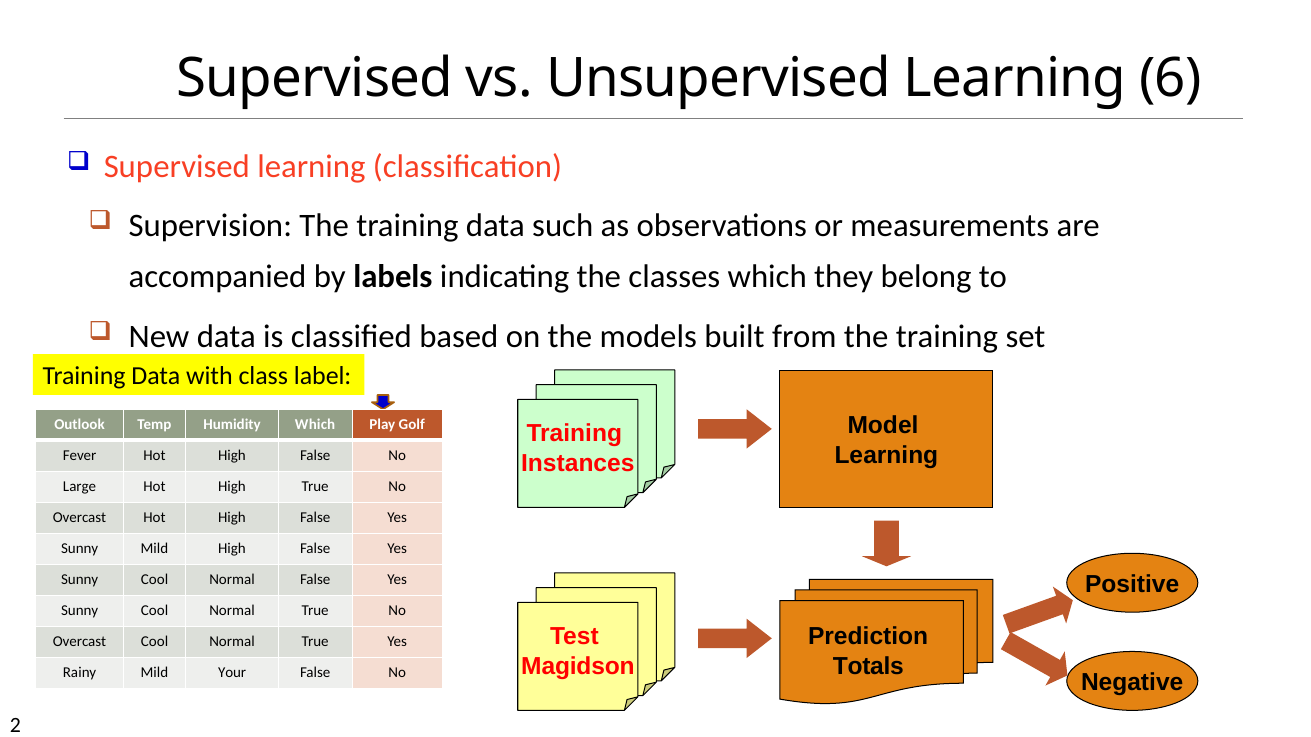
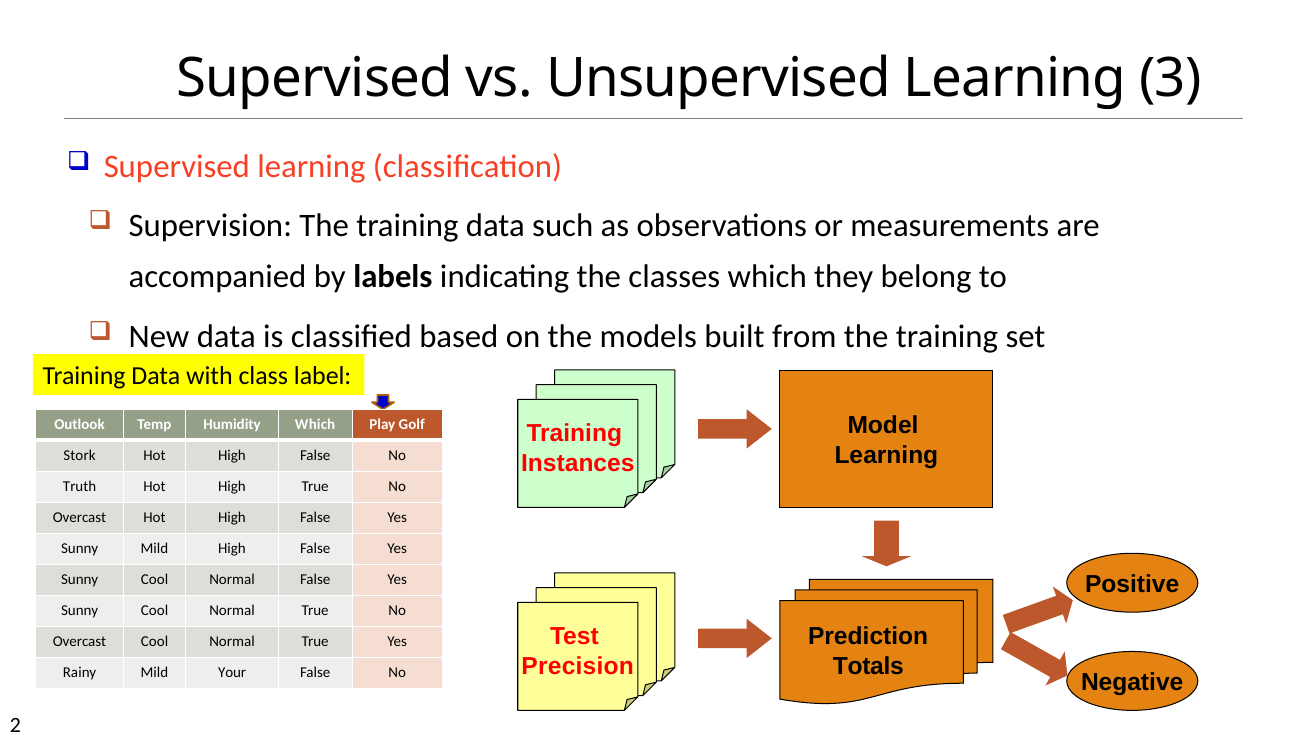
6: 6 -> 3 (1171, 79)
Fever: Fever -> Stork (79, 456)
Large: Large -> Truth (80, 487)
Magidson: Magidson -> Precision (578, 666)
